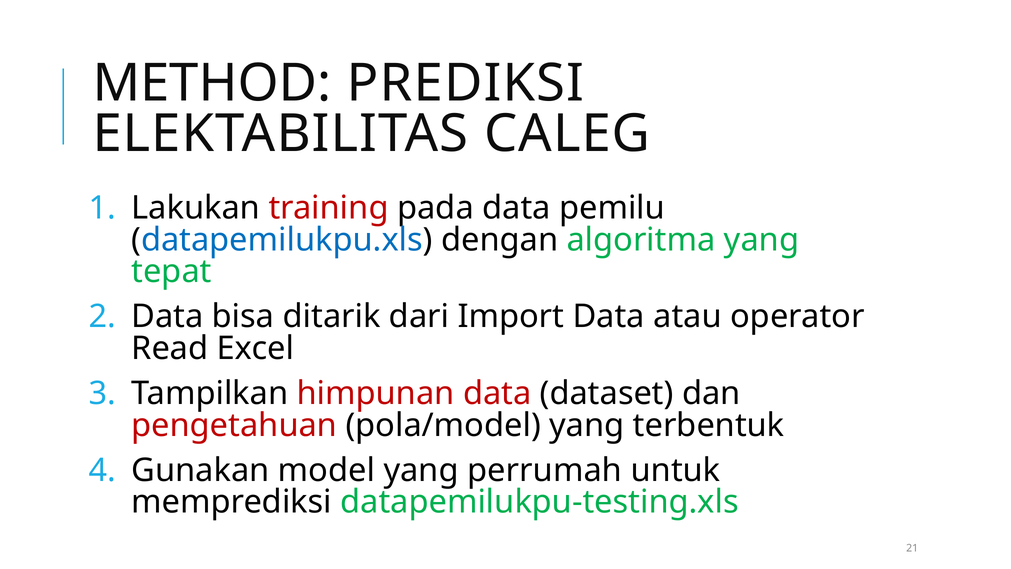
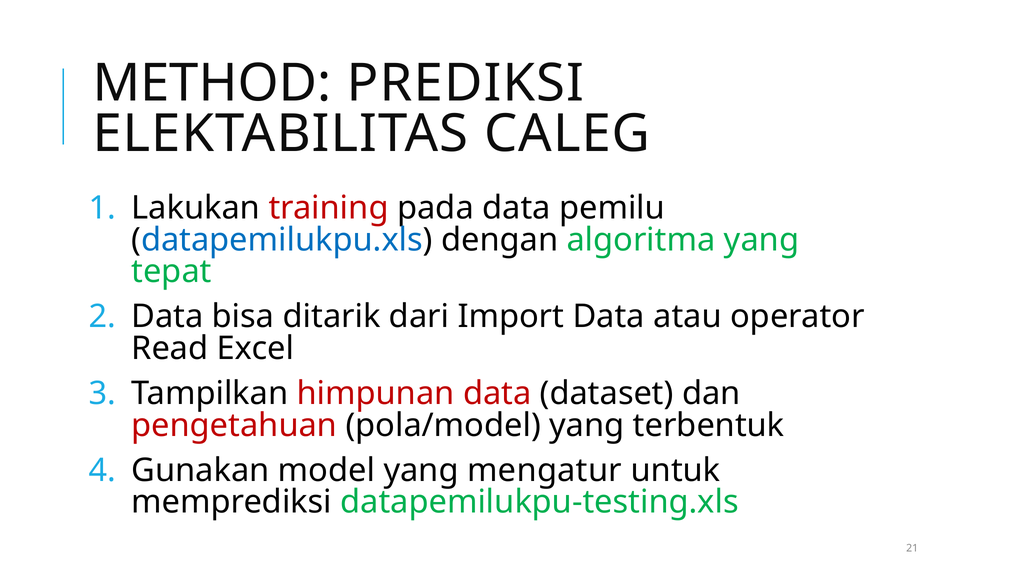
perrumah: perrumah -> mengatur (545, 470)
